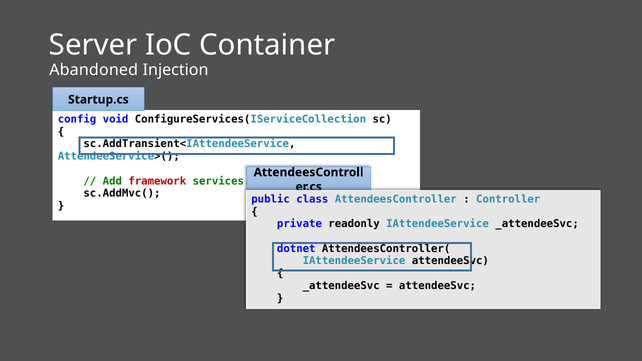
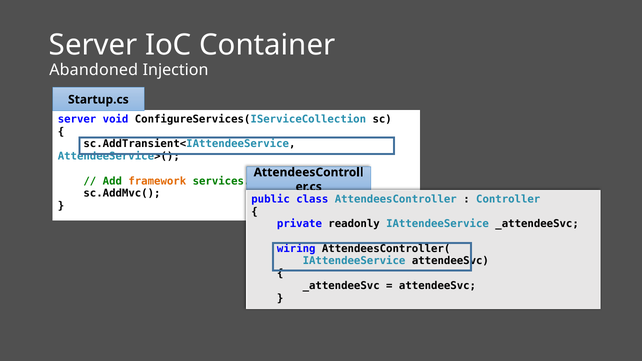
config: config -> server (77, 119)
framework colour: red -> orange (157, 181)
dotnet: dotnet -> wiring (296, 249)
